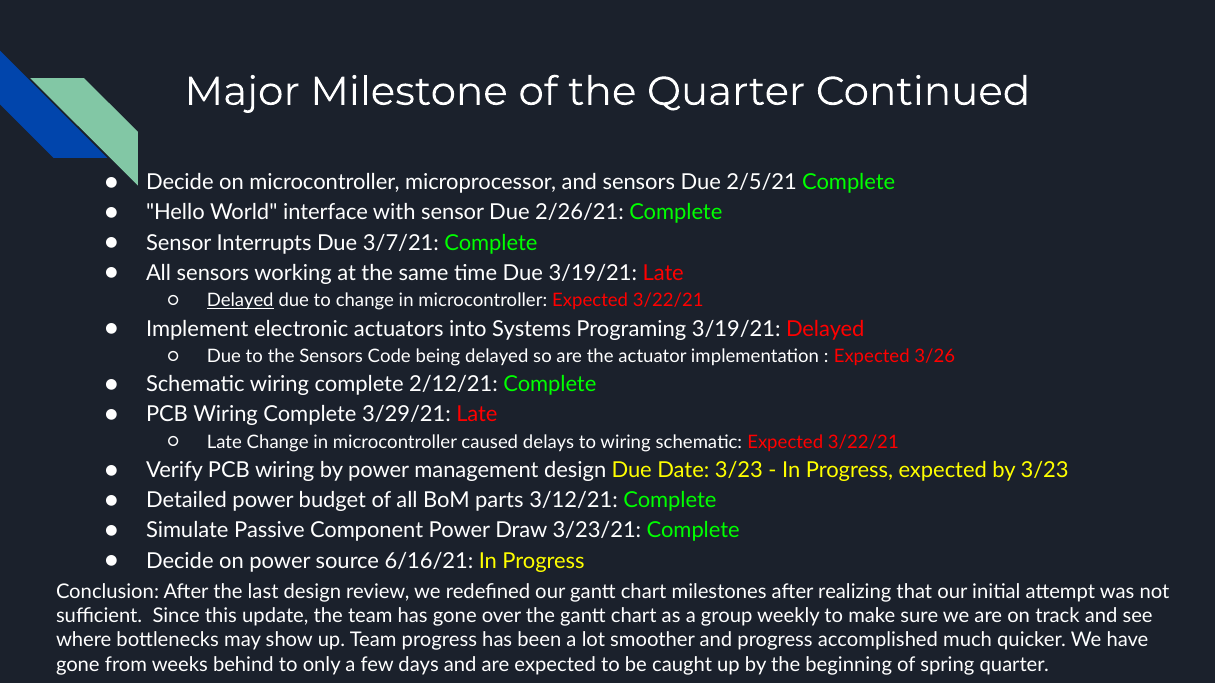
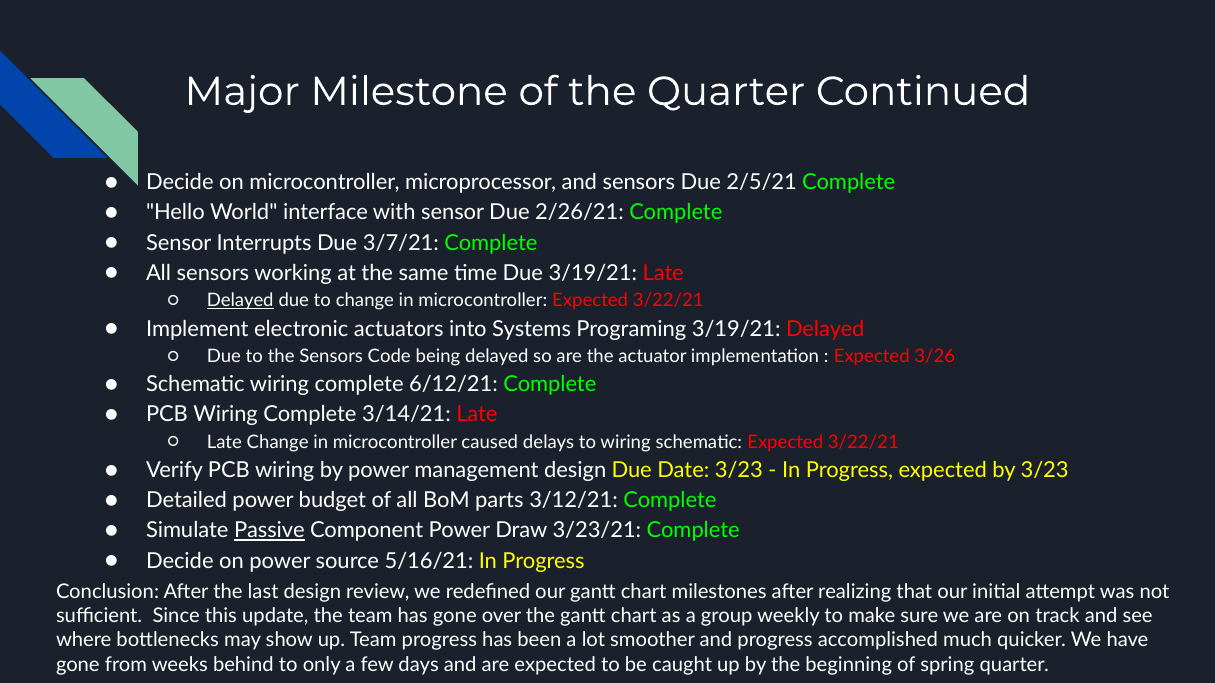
2/12/21: 2/12/21 -> 6/12/21 (453, 385)
3/29/21: 3/29/21 -> 3/14/21 (406, 415)
Passive underline: none -> present (269, 531)
6/16/21: 6/16/21 -> 5/16/21 (429, 561)
